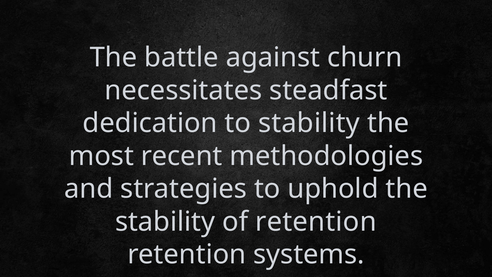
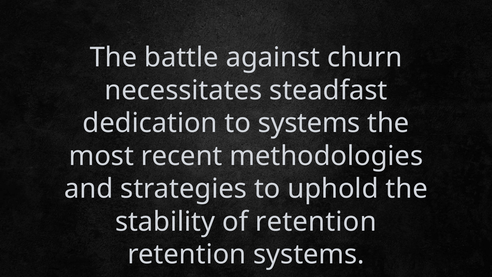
to stability: stability -> systems (309, 123)
